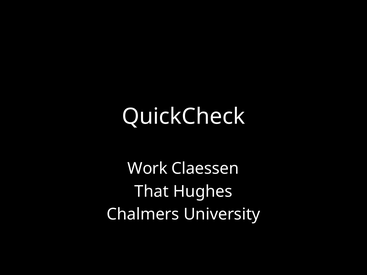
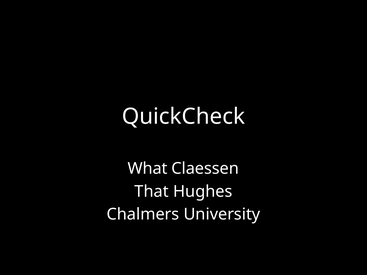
Work: Work -> What (147, 169)
